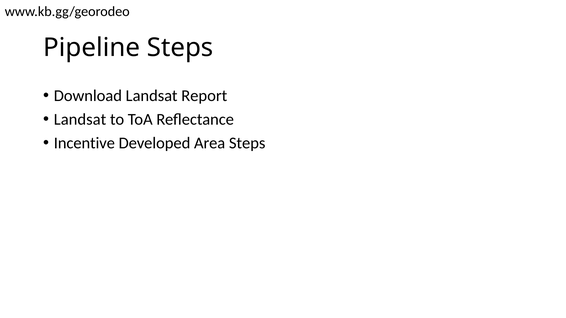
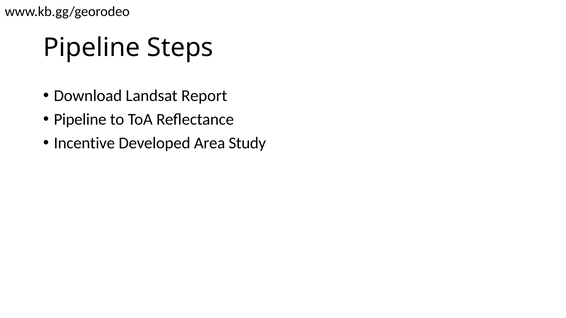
Landsat: Landsat -> Pipeline (80, 119)
Area Steps: Steps -> Study (247, 143)
